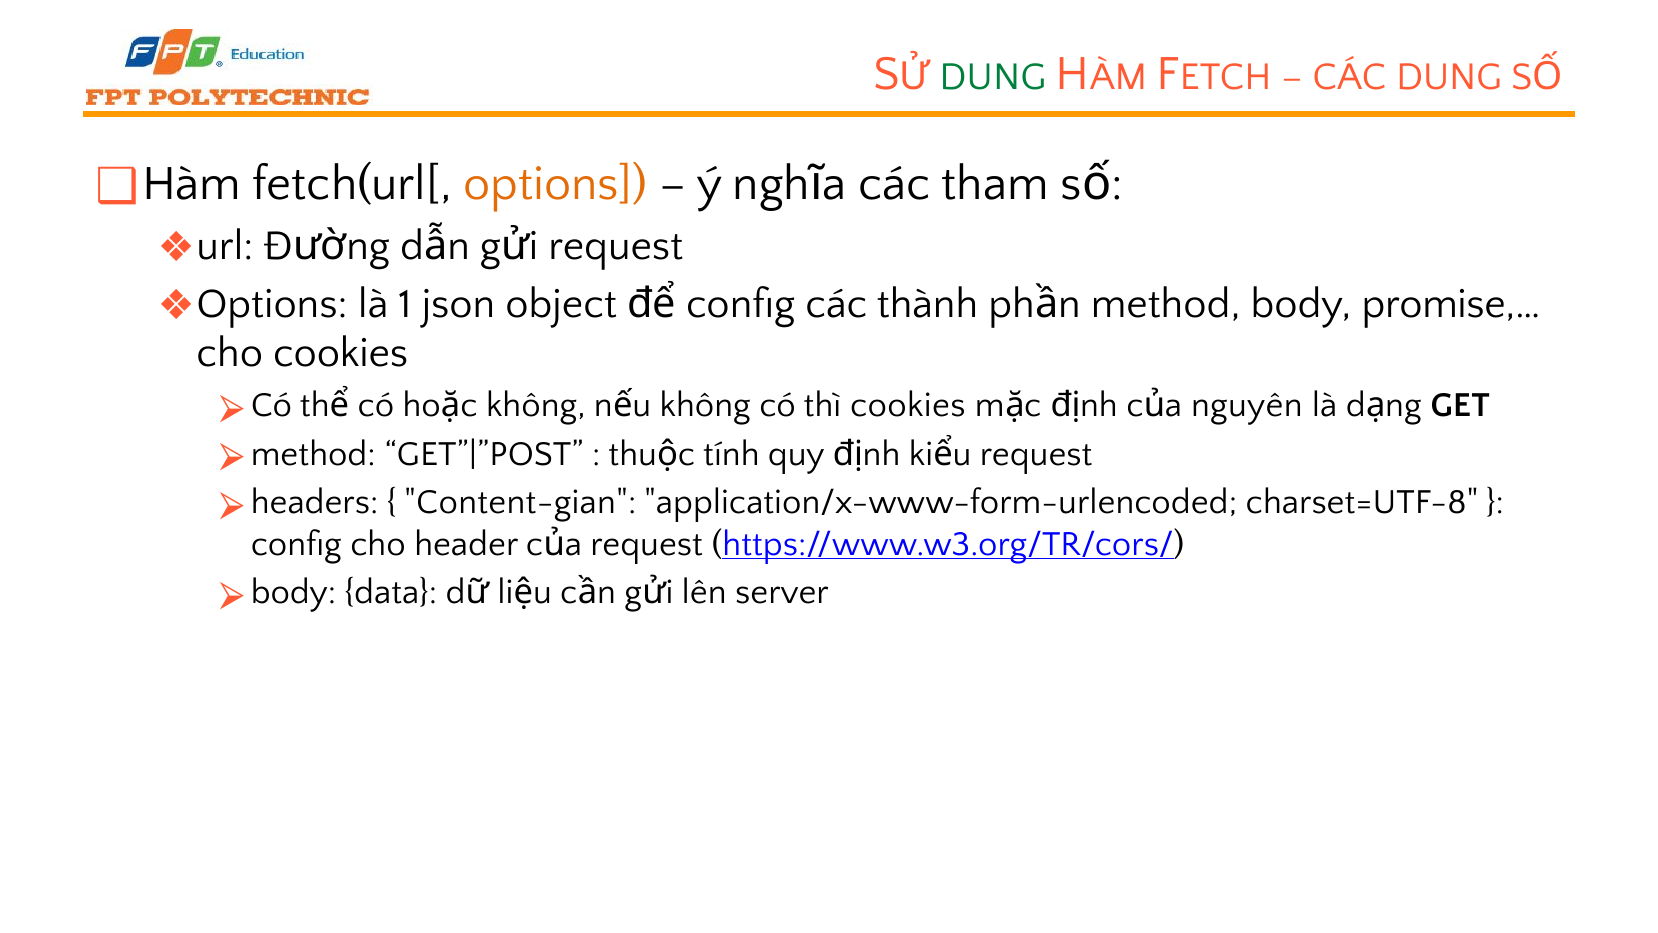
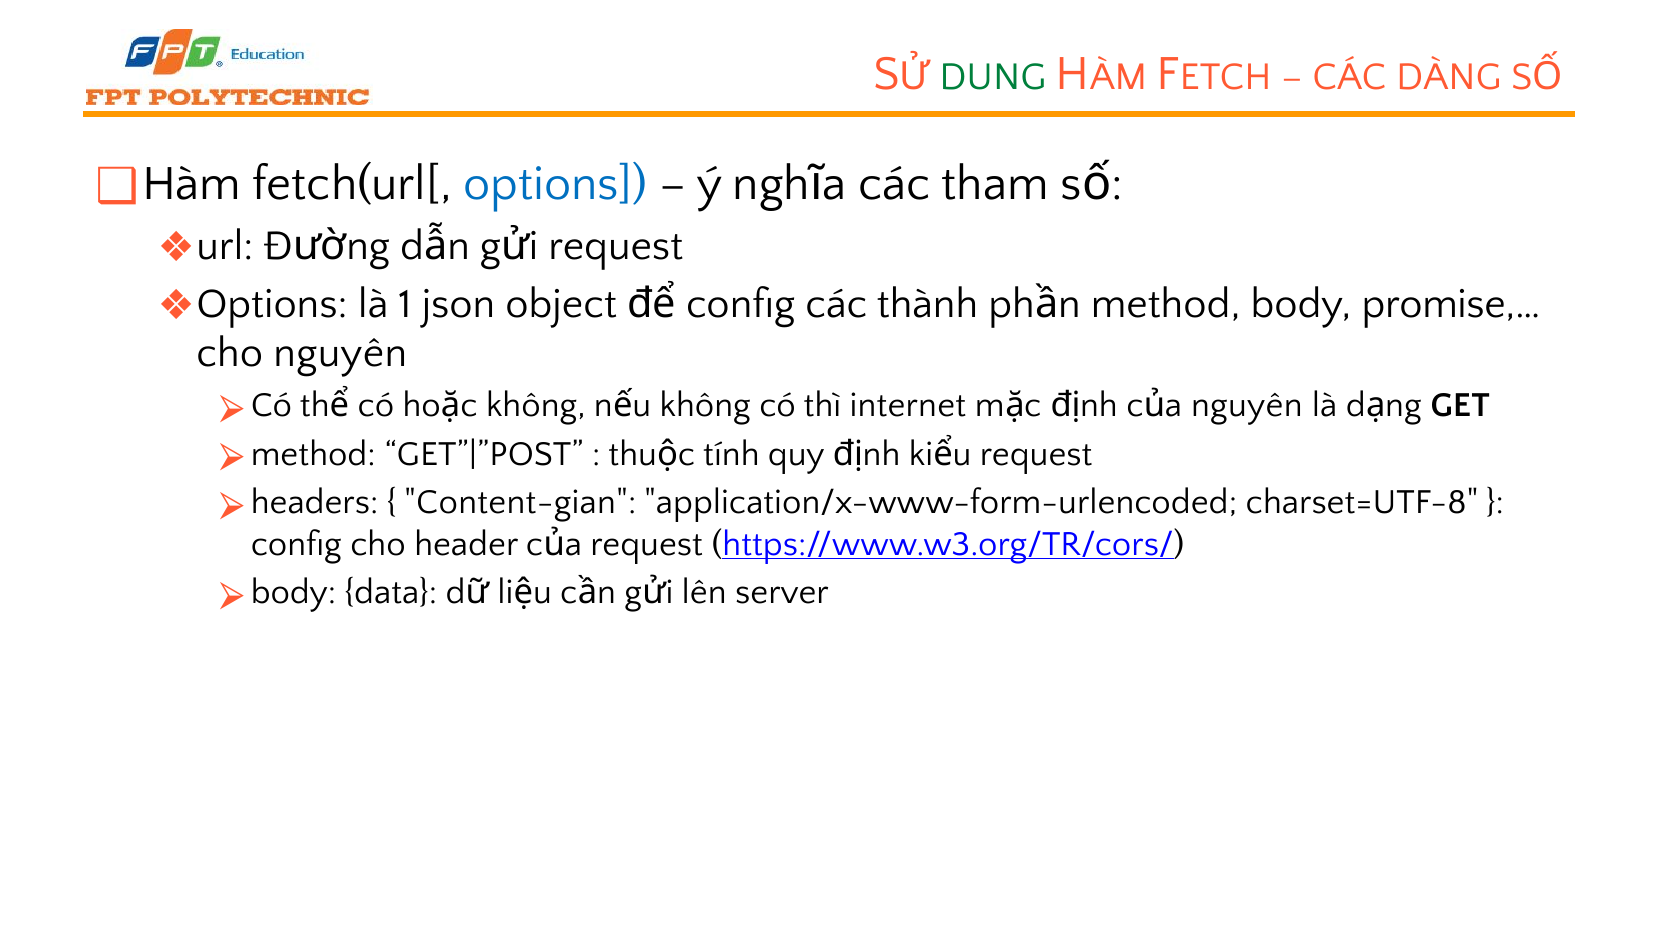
CÁC DUNG: DUNG -> DÀNG (1449, 77)
options colour: orange -> blue (556, 184)
cho cookies: cookies -> nguyên (340, 353)
thì cookies: cookies -> internet (908, 405)
